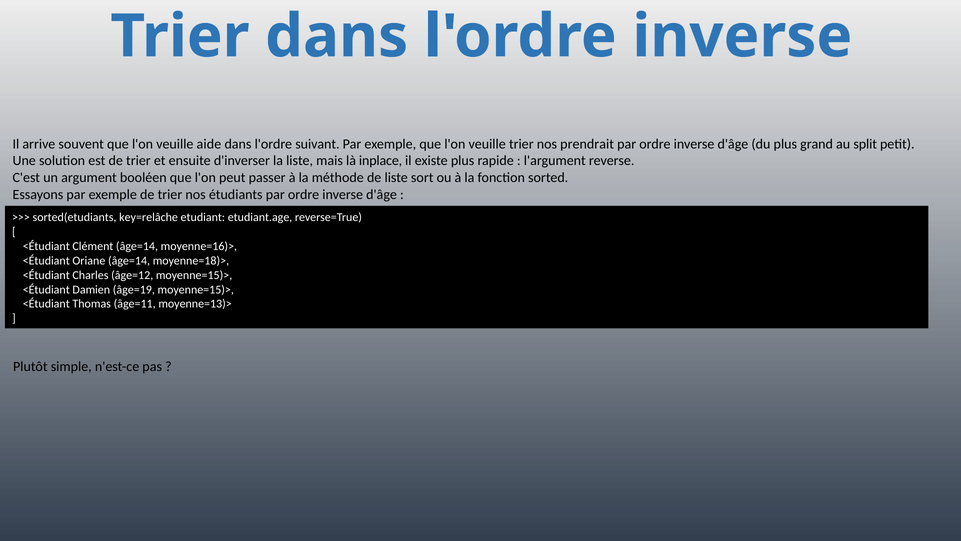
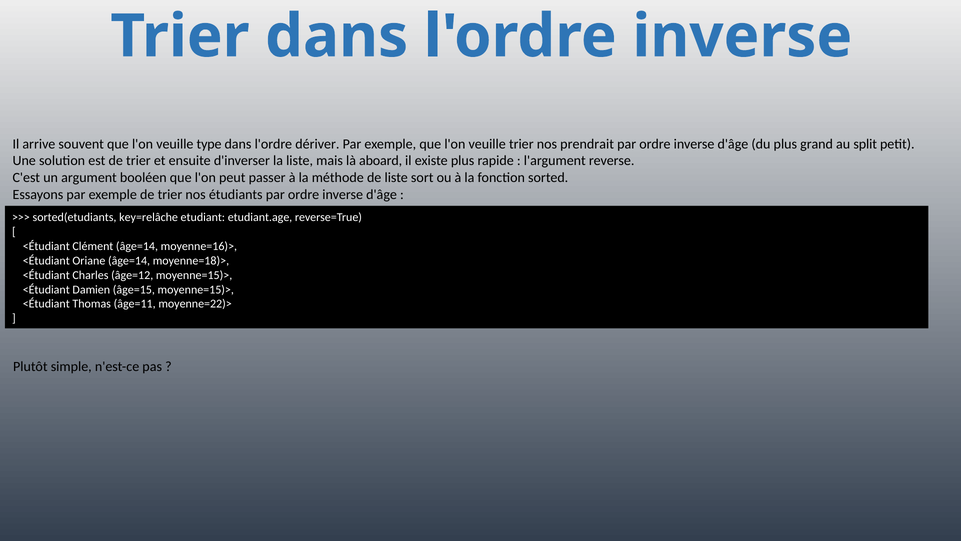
aide: aide -> type (209, 144)
suivant: suivant -> dériver (317, 144)
inplace: inplace -> aboard (381, 161)
âge=19: âge=19 -> âge=15 (134, 289)
moyenne=13)>: moyenne=13)> -> moyenne=22)> (195, 304)
